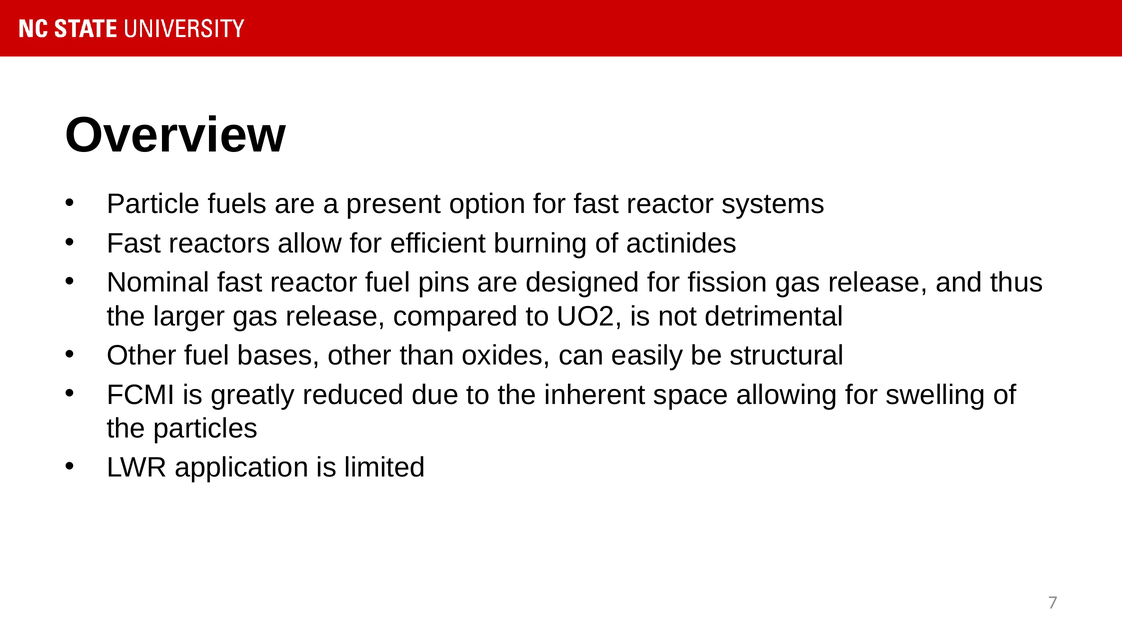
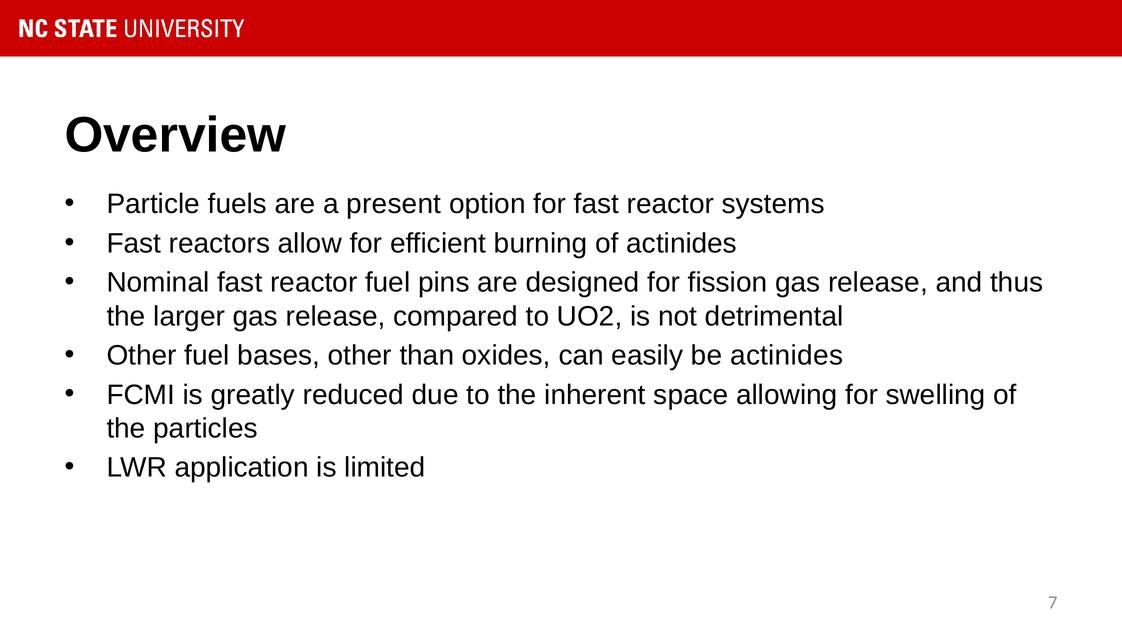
be structural: structural -> actinides (787, 356)
